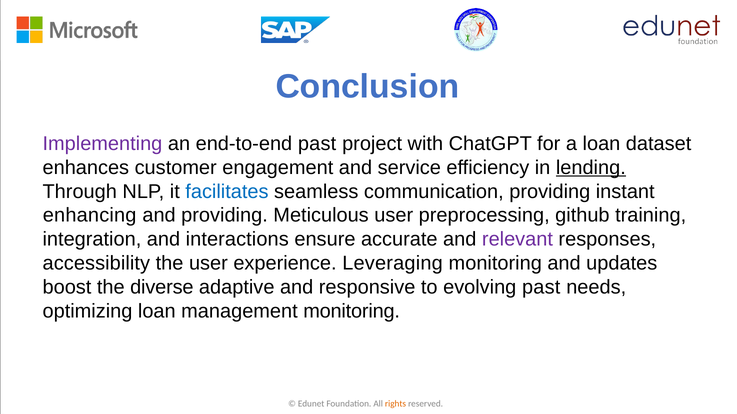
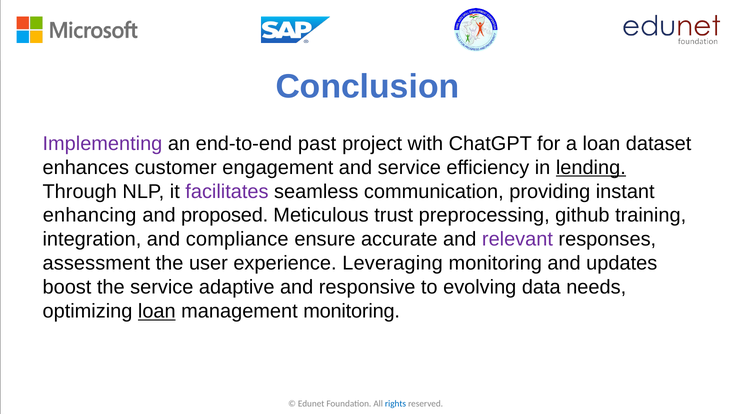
facilitates colour: blue -> purple (227, 192)
and providing: providing -> proposed (225, 216)
Meticulous user: user -> trust (394, 216)
interactions: interactions -> compliance (237, 240)
accessibility: accessibility -> assessment (96, 264)
the diverse: diverse -> service (162, 288)
evolving past: past -> data (541, 288)
loan underline: none -> present (157, 312)
rights colour: orange -> blue (396, 404)
